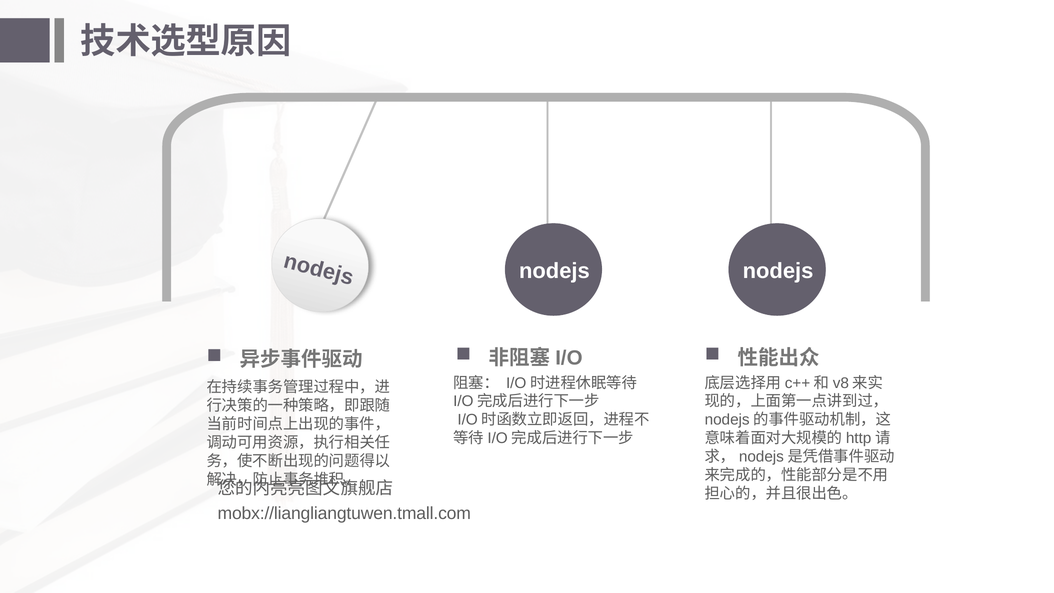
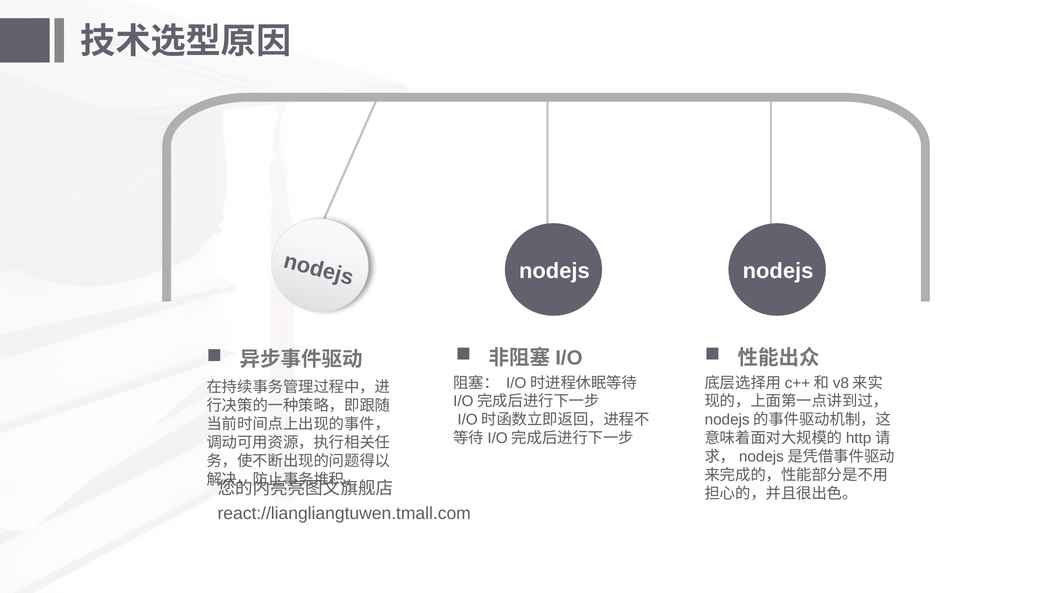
mobx://liangliangtuwen.tmall.com: mobx://liangliangtuwen.tmall.com -> react://liangliangtuwen.tmall.com (344, 514)
